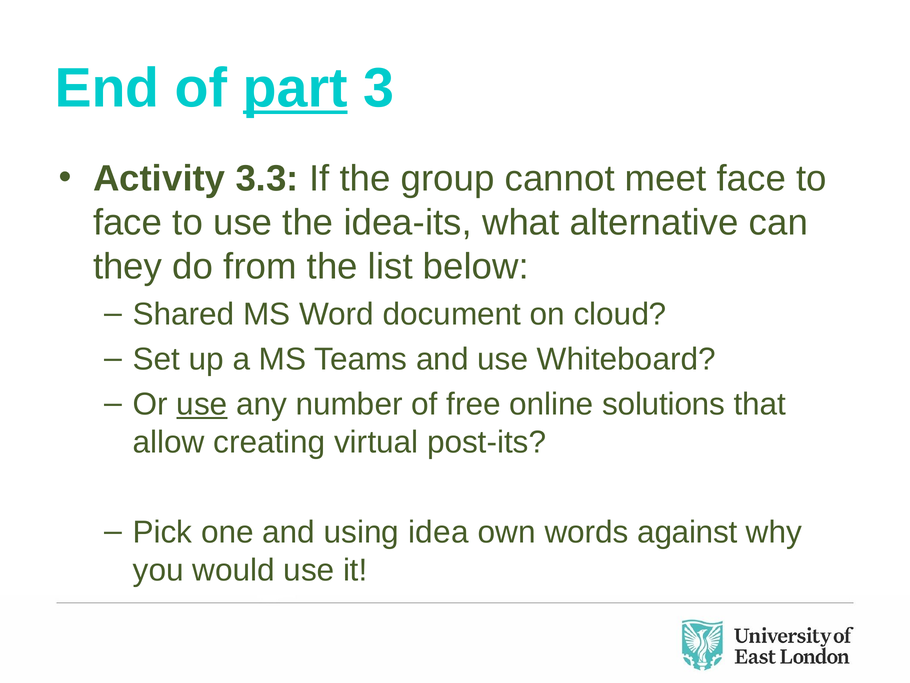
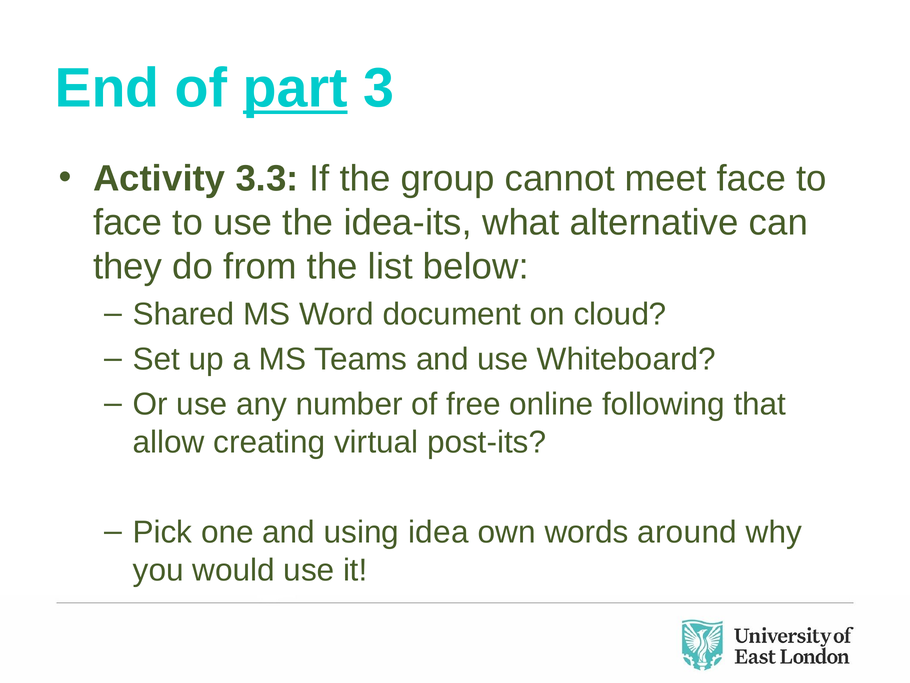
use underline: present -> none (202, 404)
solutions: solutions -> following (664, 404)
against: against -> around (687, 532)
